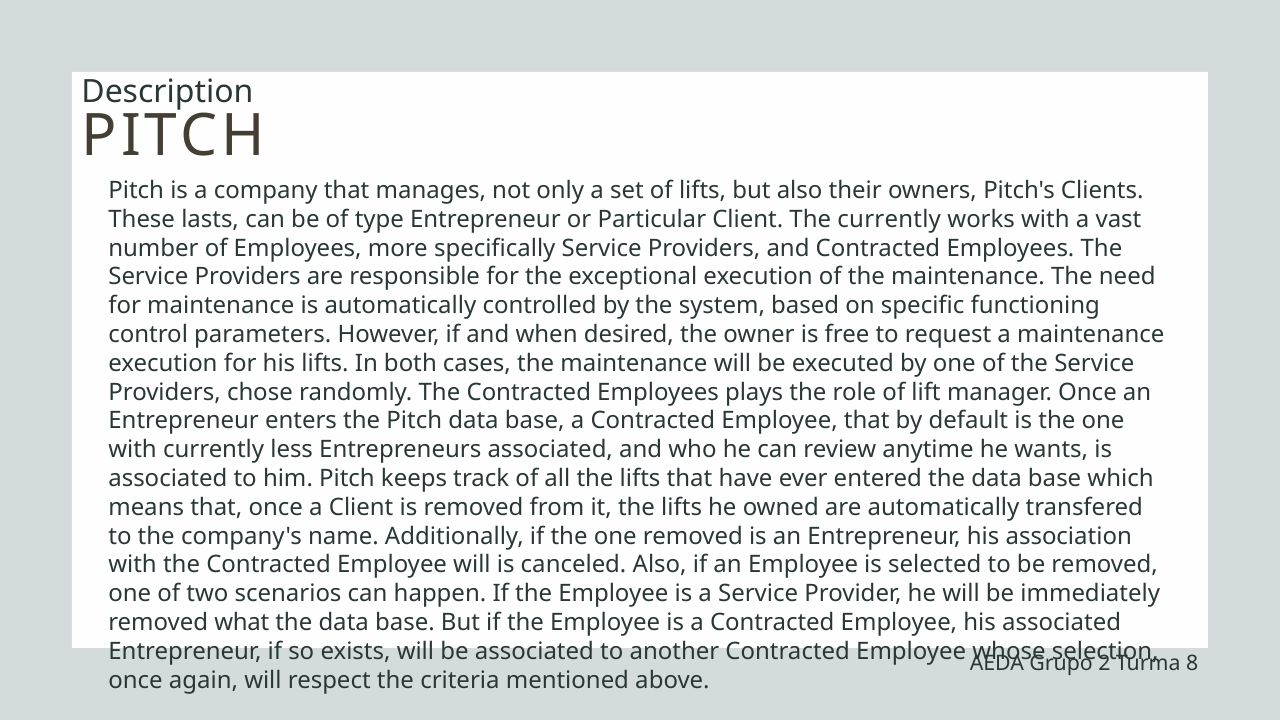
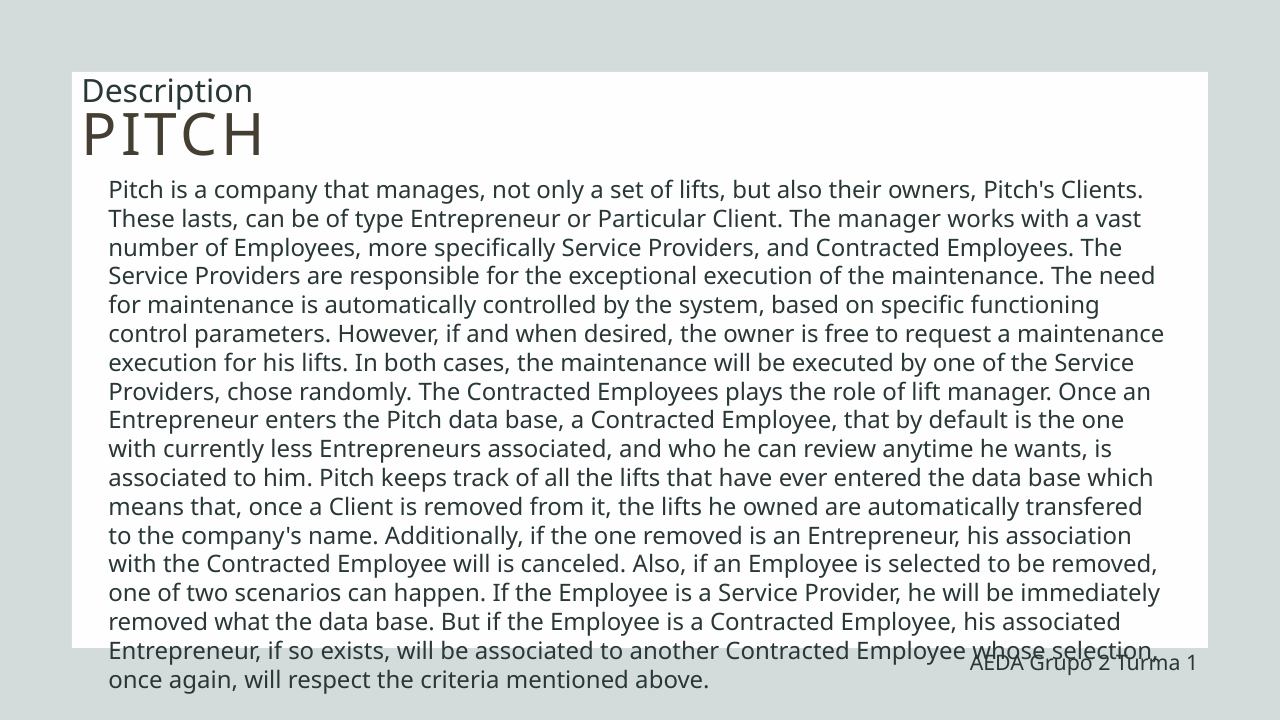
The currently: currently -> manager (889, 219)
8: 8 -> 1 (1192, 664)
